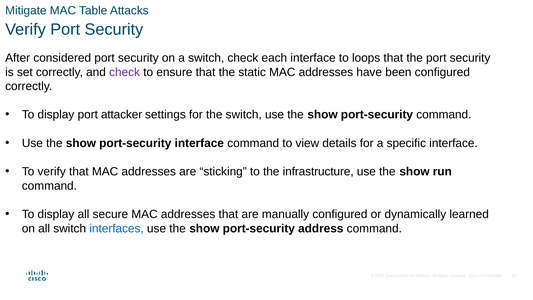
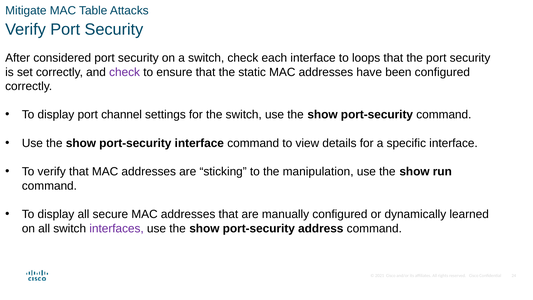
attacker: attacker -> channel (122, 115)
infrastructure: infrastructure -> manipulation (318, 172)
interfaces colour: blue -> purple (117, 228)
